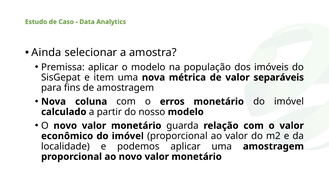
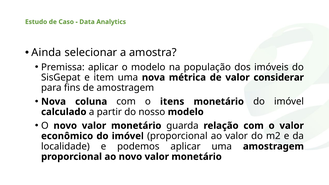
separáveis: separáveis -> considerar (279, 77)
erros: erros -> itens (172, 102)
